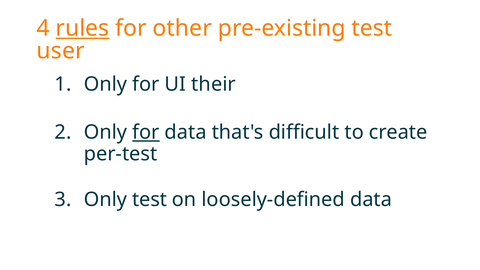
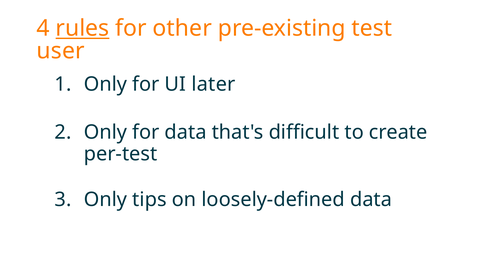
their: their -> later (214, 84)
for underline: present -> none (146, 132)
Only test: test -> tips (150, 200)
